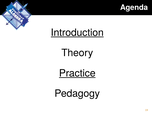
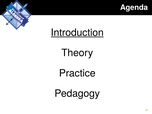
Practice underline: present -> none (77, 73)
